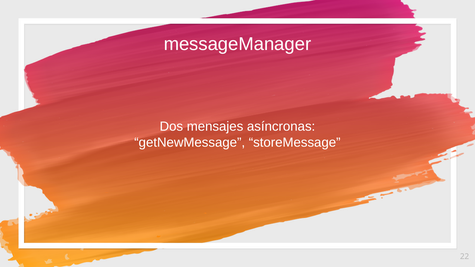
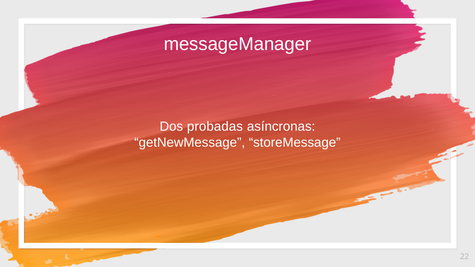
mensajes: mensajes -> probadas (215, 127)
